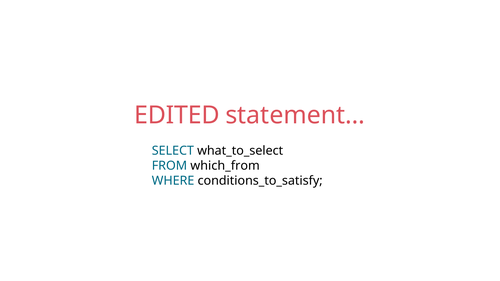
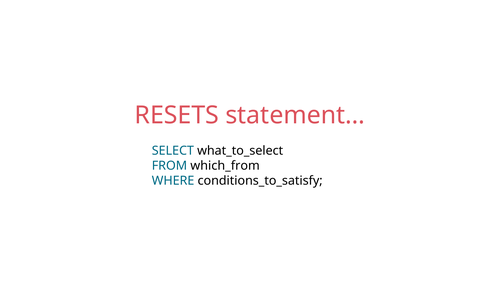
EDITED: EDITED -> RESETS (177, 115)
